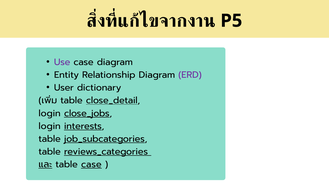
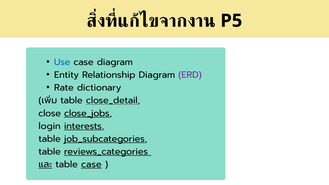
Use colour: purple -> blue (62, 62)
User: User -> Rate (64, 88)
login: login -> close (50, 113)
